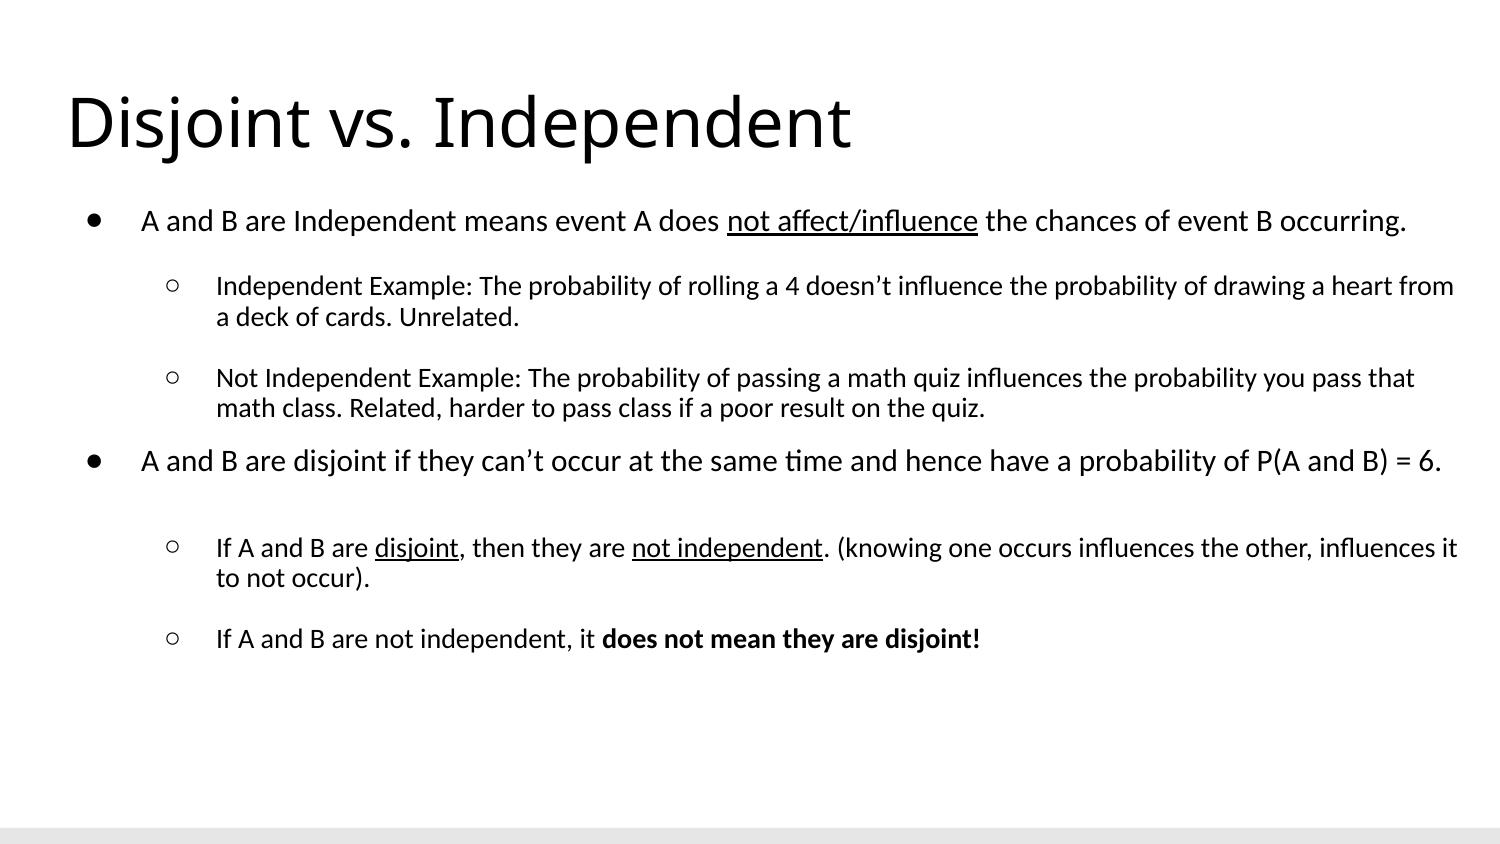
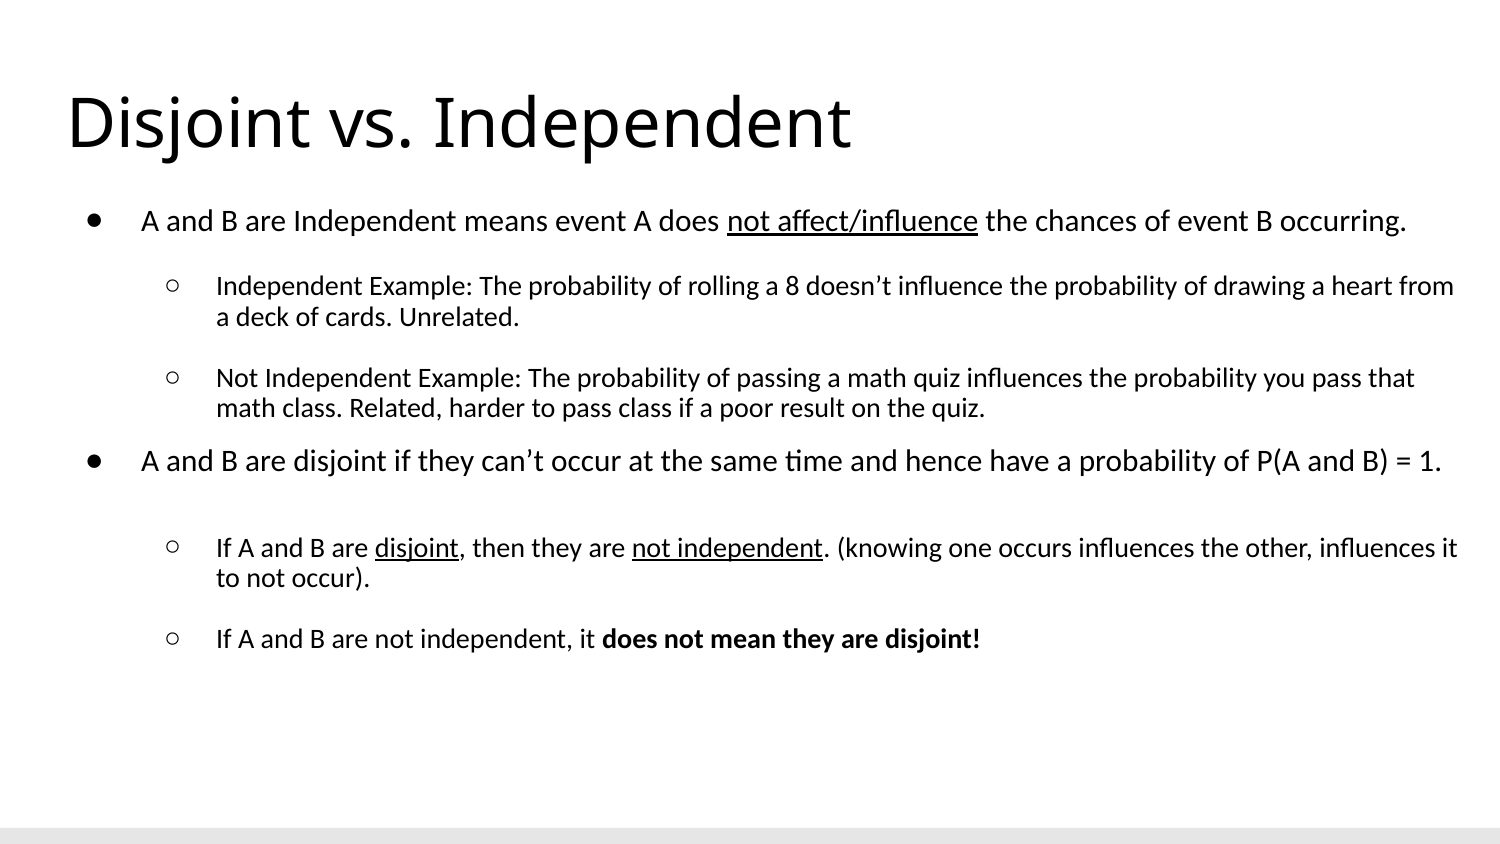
4: 4 -> 8 (792, 287)
6: 6 -> 1 (1430, 461)
